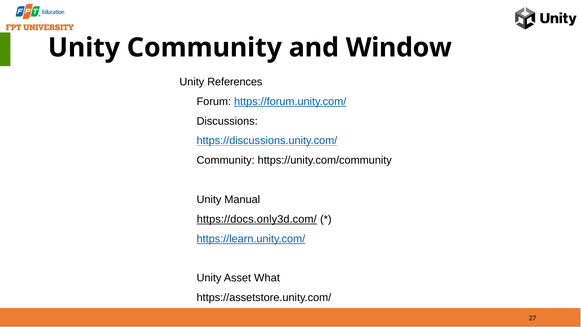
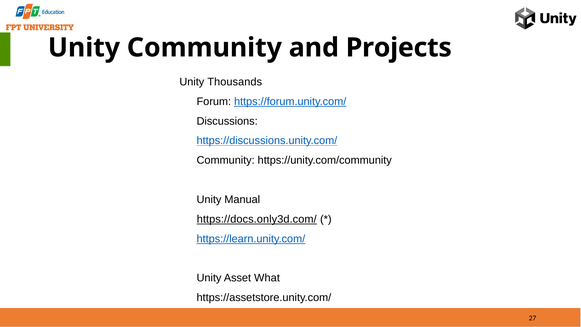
Window: Window -> Projects (399, 48)
References: References -> Thousands (235, 82)
